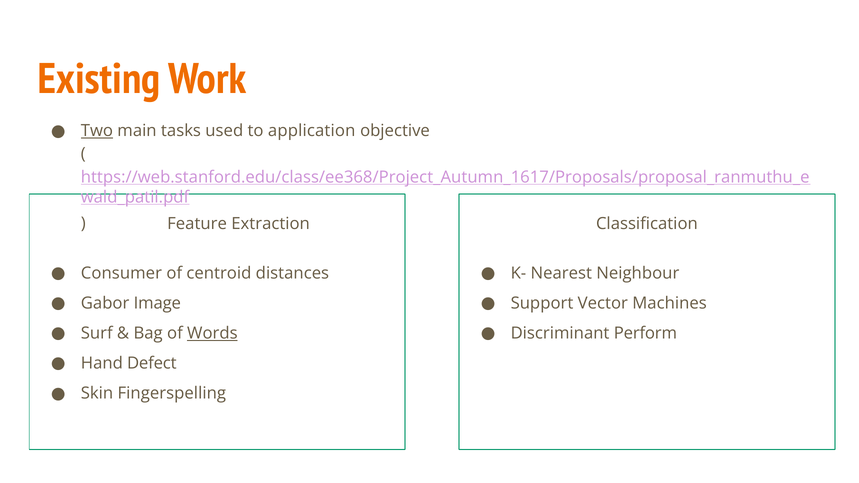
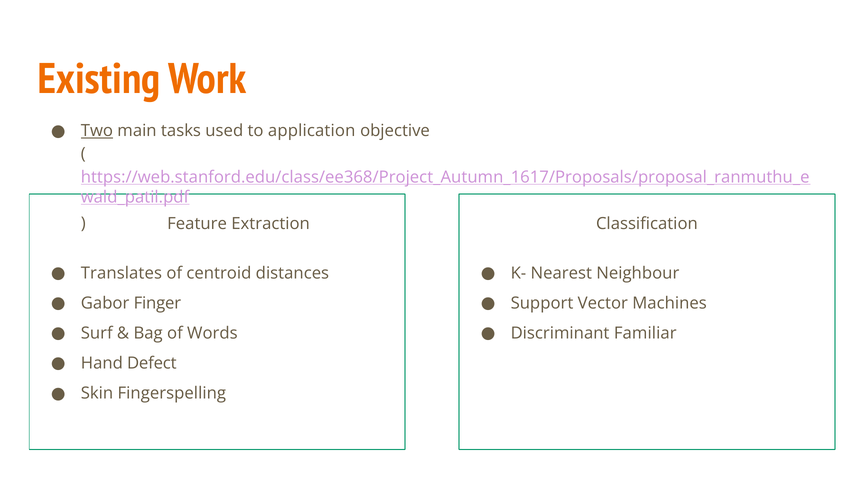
Consumer: Consumer -> Translates (121, 273)
Image: Image -> Finger (157, 303)
Words underline: present -> none (212, 333)
Perform: Perform -> Familiar (645, 333)
